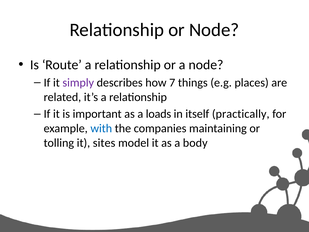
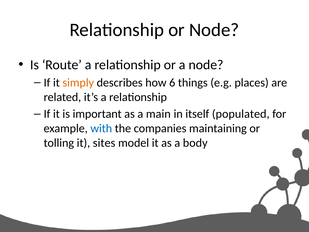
simply colour: purple -> orange (78, 83)
7: 7 -> 6 (172, 83)
loads: loads -> main (158, 114)
practically: practically -> populated (241, 114)
